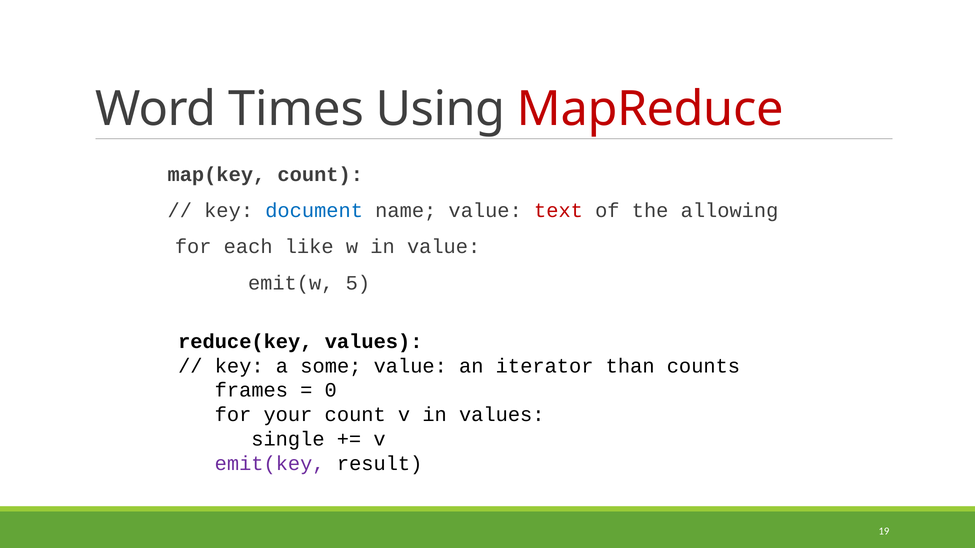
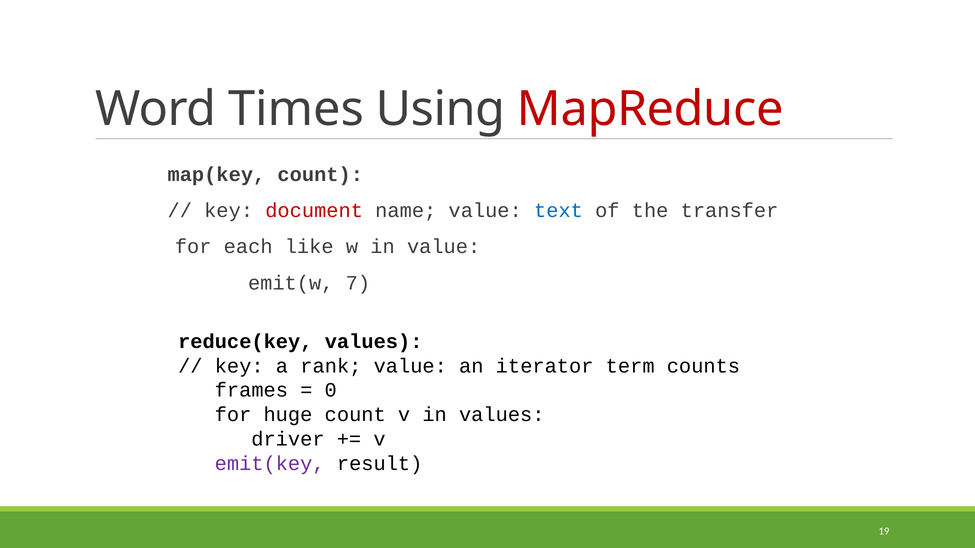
document colour: blue -> red (314, 211)
text colour: red -> blue (558, 211)
allowing: allowing -> transfer (730, 211)
5: 5 -> 7 (358, 283)
some: some -> rank (331, 366)
than: than -> term (630, 366)
your: your -> huge (288, 415)
single: single -> driver (288, 439)
